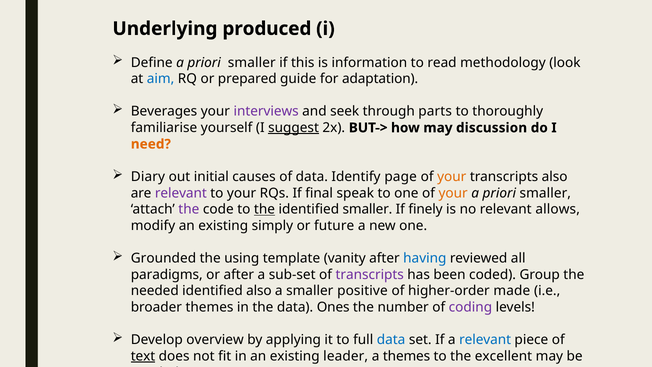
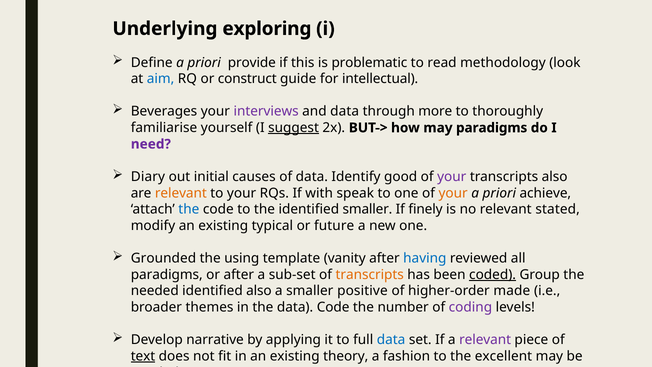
produced: produced -> exploring (267, 29)
Define a priori smaller: smaller -> provide (252, 62)
information: information -> problematic (369, 62)
prepared: prepared -> construct (247, 79)
adaptation: adaptation -> intellectual (380, 79)
and seek: seek -> data (345, 111)
parts: parts -> more (435, 111)
may discussion: discussion -> paradigms (492, 128)
need colour: orange -> purple (151, 144)
page: page -> good (401, 177)
your colour: orange -> purple (452, 177)
relevant colour: purple -> orange (181, 193)
final: final -> with (319, 193)
smaller: smaller -> achieve (545, 193)
the colour: purple -> blue (189, 209)
the underline: present -> none (264, 209)
allows: allows -> stated (558, 209)
simply: simply -> typical (272, 226)
transcripts colour: purple -> orange (370, 274)
coded underline: none -> present (493, 274)
data Ones: Ones -> Code (333, 307)
overview: overview -> narrative (215, 340)
relevant colour: blue -> purple (485, 340)
leader: leader -> theory (346, 356)
a themes: themes -> fashion (407, 356)
